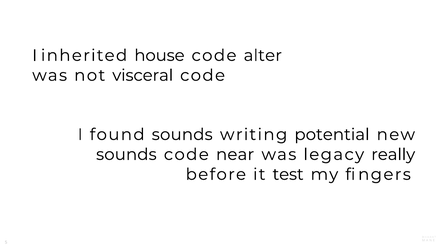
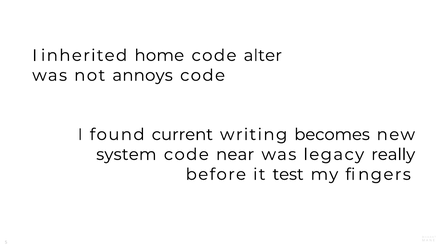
house: house -> home (159, 55)
visceral: visceral -> annoys (143, 75)
found sounds: sounds -> current (182, 134)
potential: potential -> becomes (332, 134)
sounds: sounds -> system (126, 154)
